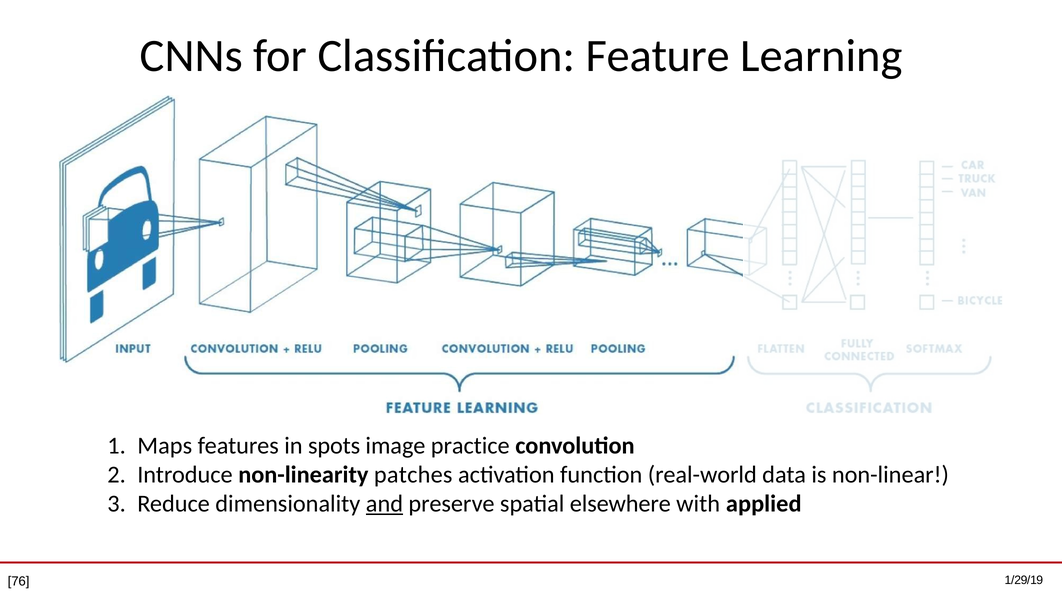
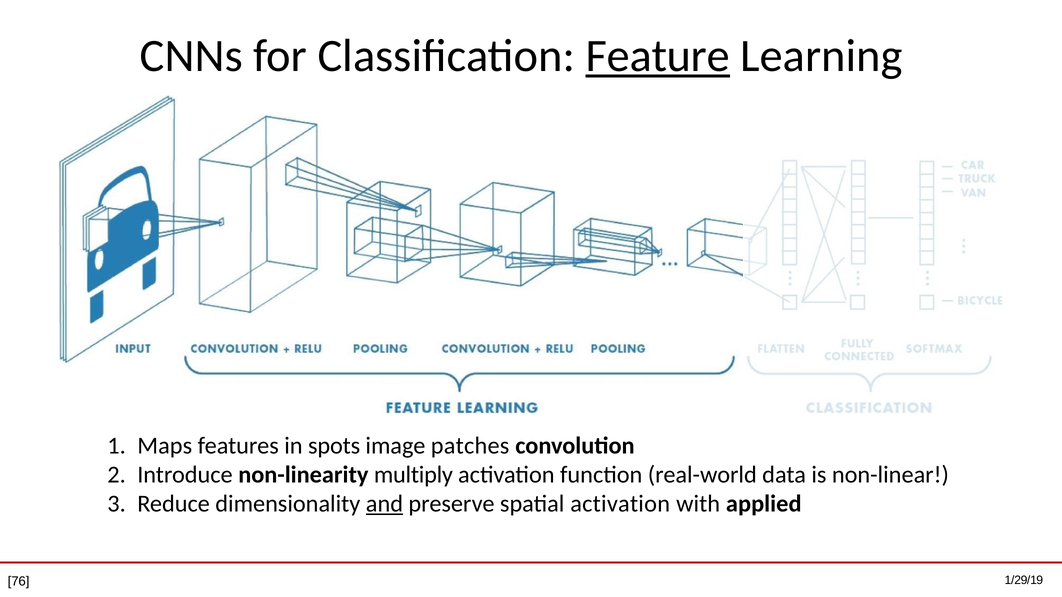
Feature underline: none -> present (658, 56)
practice: practice -> patches (470, 446)
patches: patches -> multiply (413, 475)
spatial elsewhere: elsewhere -> activation (620, 504)
